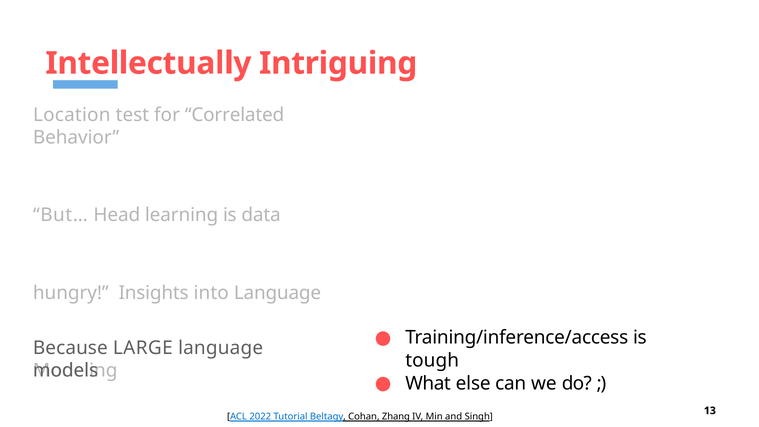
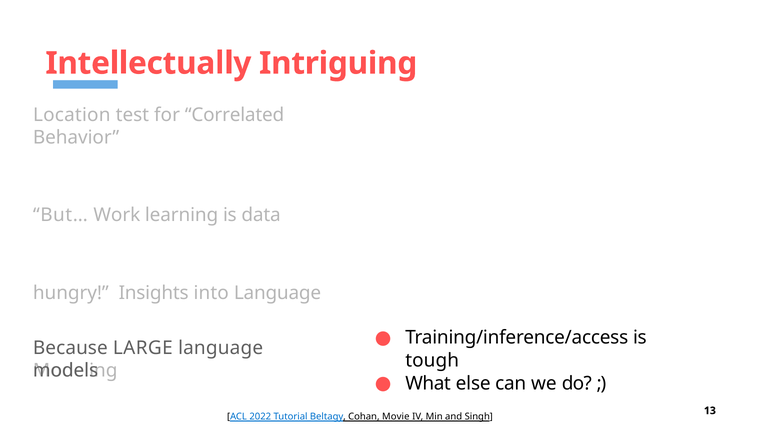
Head: Head -> Work (117, 215)
Zhang: Zhang -> Movie (396, 417)
